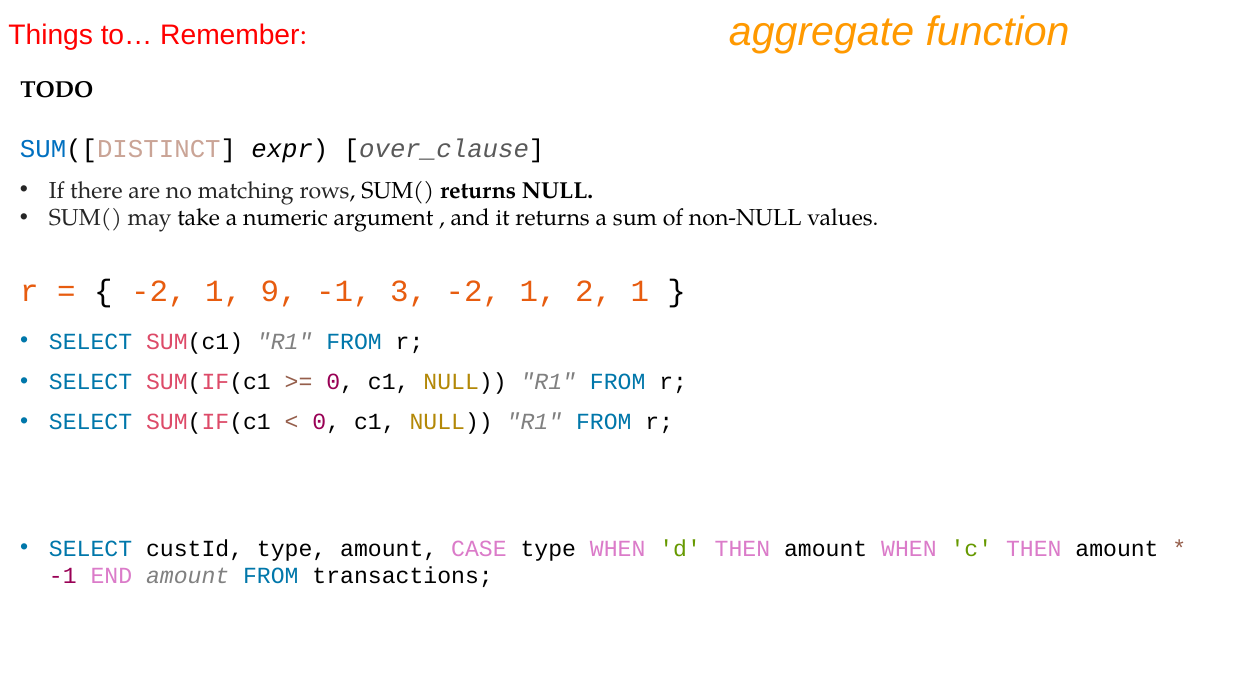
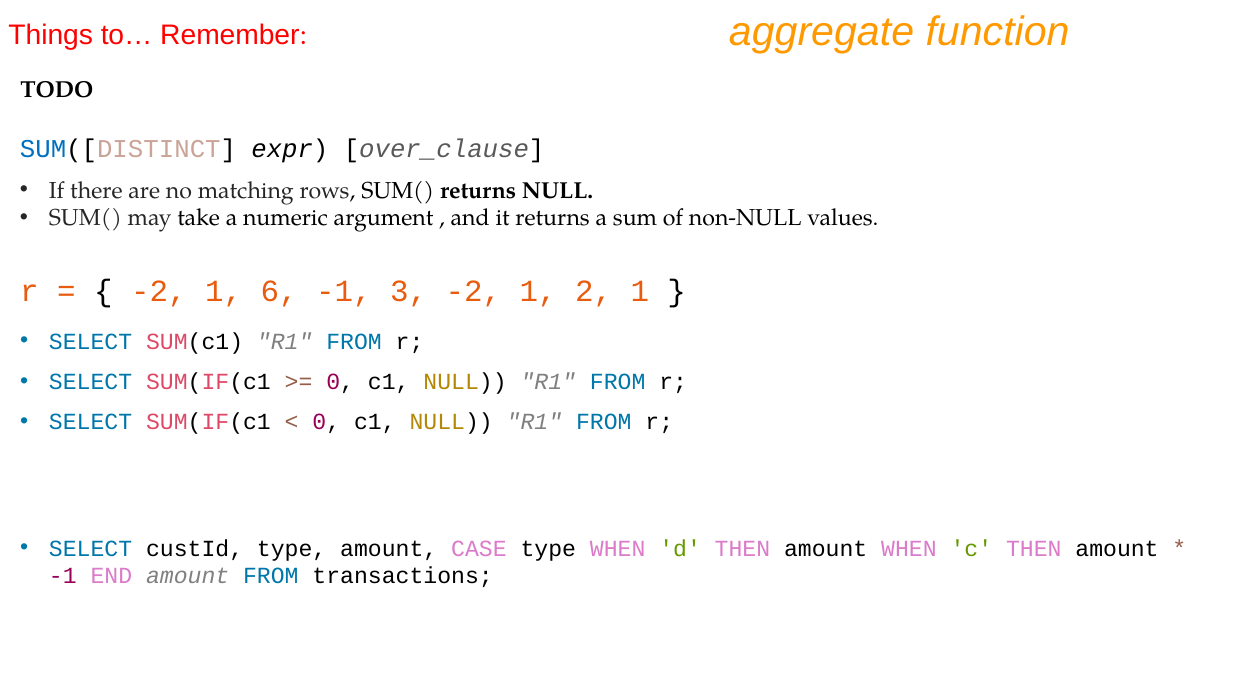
9: 9 -> 6 (279, 292)
